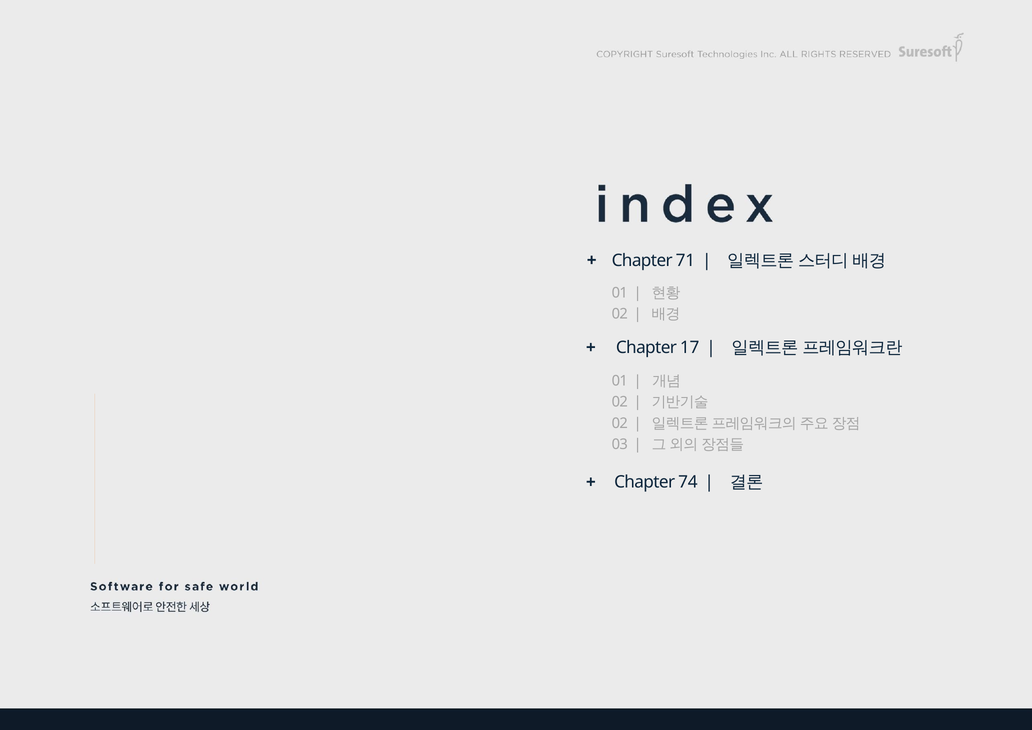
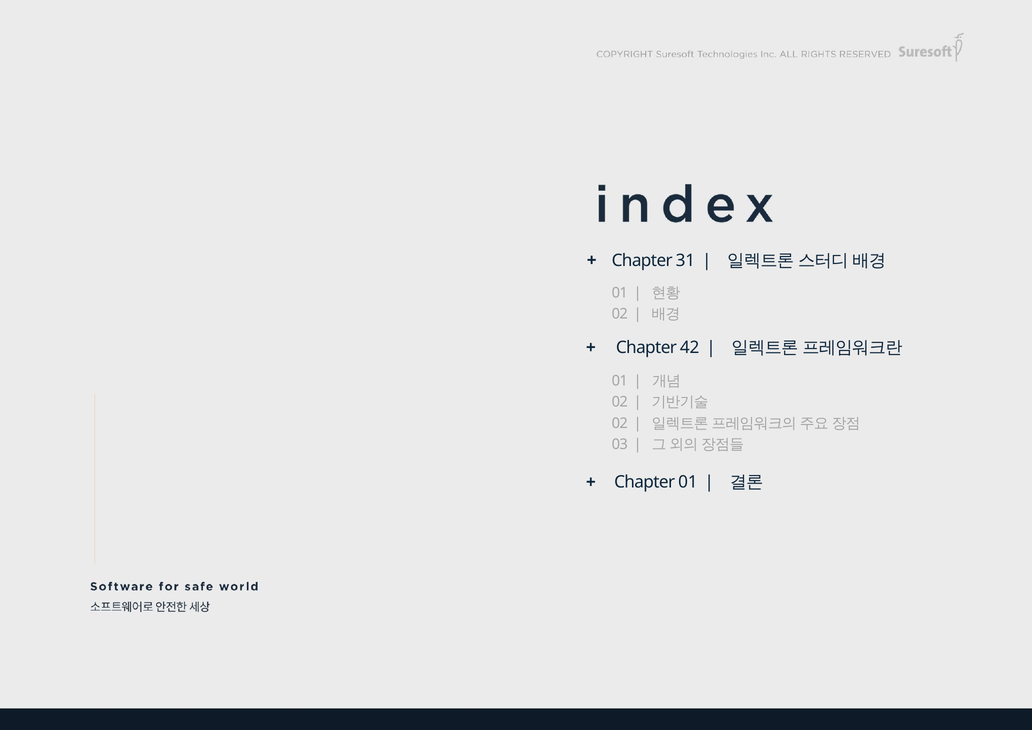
71: 71 -> 31 (685, 260)
17: 17 -> 42 (690, 348)
Chapter 74: 74 -> 01 (688, 482)
